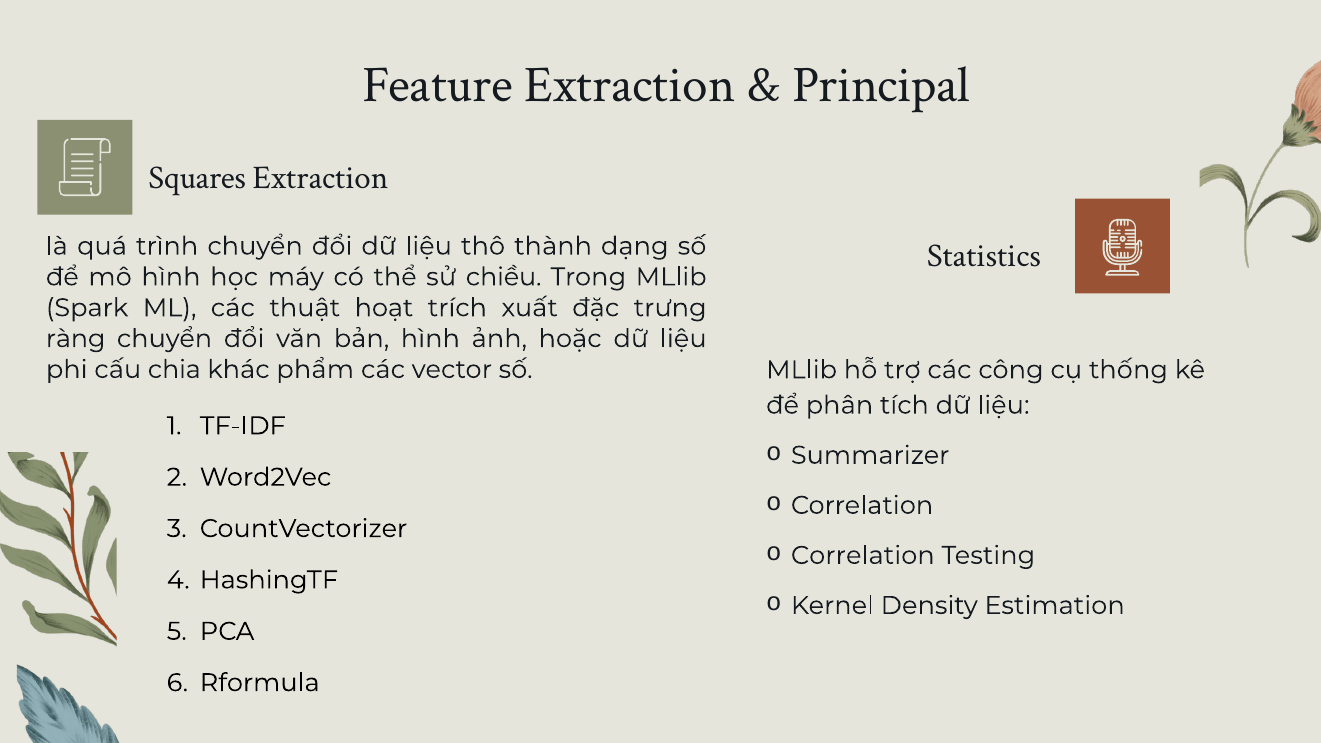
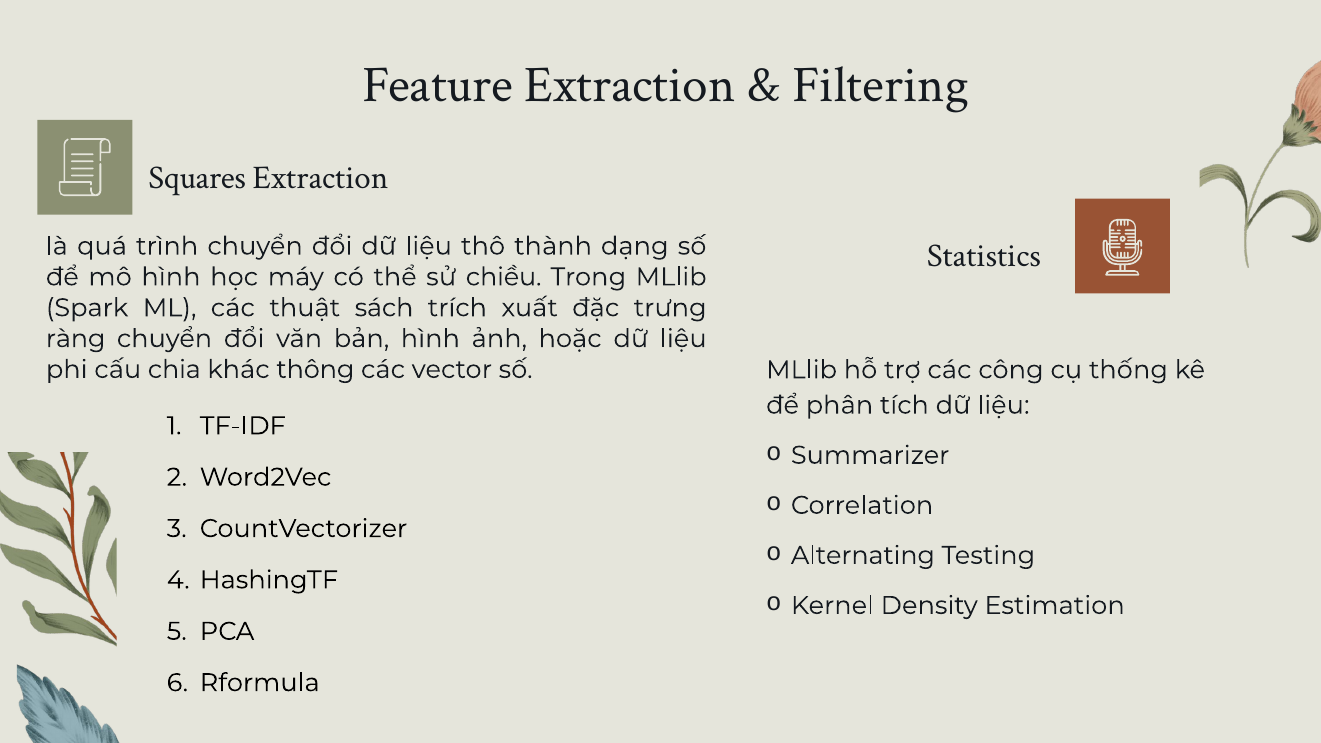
Principal: Principal -> Filtering (881, 85)
hoạt: hoạt -> sách (384, 308)
phẩm: phẩm -> thông (315, 370)
Correlation: Correlation -> Alternating (863, 555)
